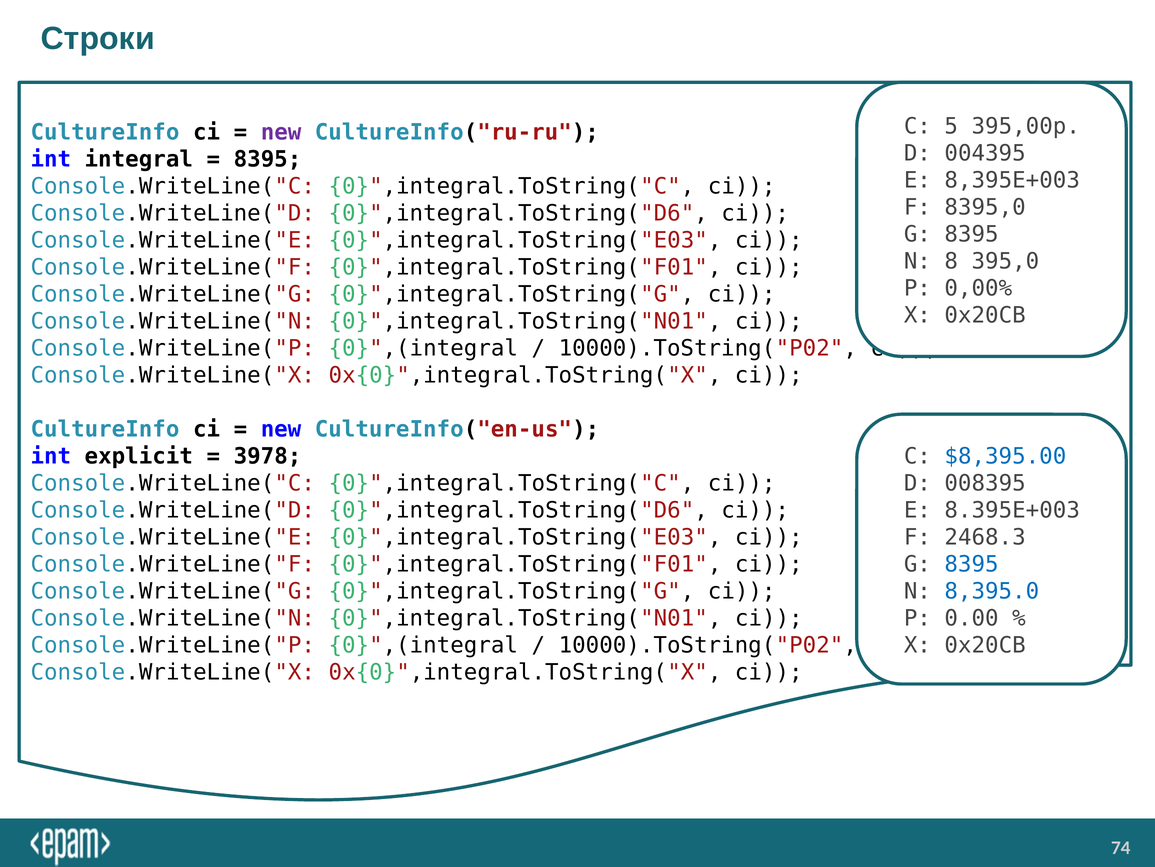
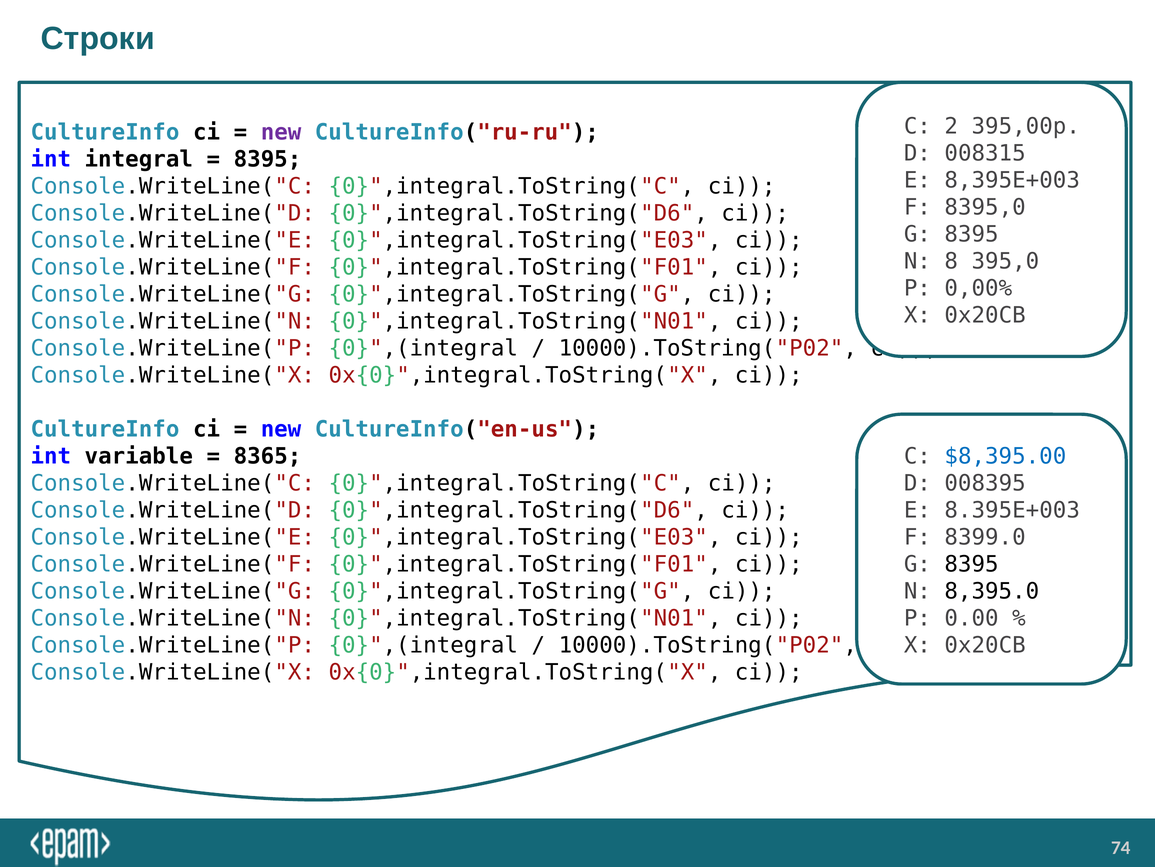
5: 5 -> 2 (951, 126)
004395: 004395 -> 008315 (985, 153)
explicit: explicit -> variable (139, 456)
3978: 3978 -> 8365 (268, 456)
2468.3: 2468.3 -> 8399.0 (985, 537)
8395 colour: blue -> black (972, 564)
8,395.0 colour: blue -> black (992, 591)
